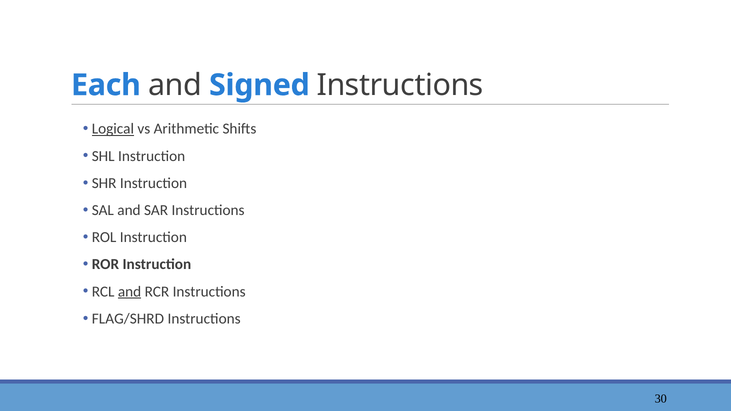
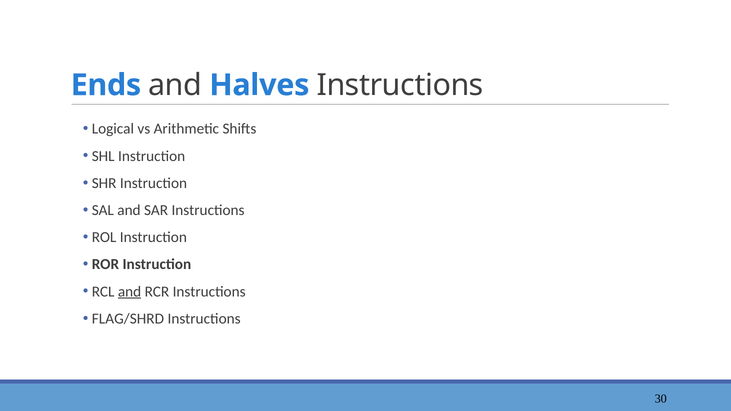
Each: Each -> Ends (106, 85)
Signed: Signed -> Halves (259, 85)
Logical underline: present -> none (113, 129)
